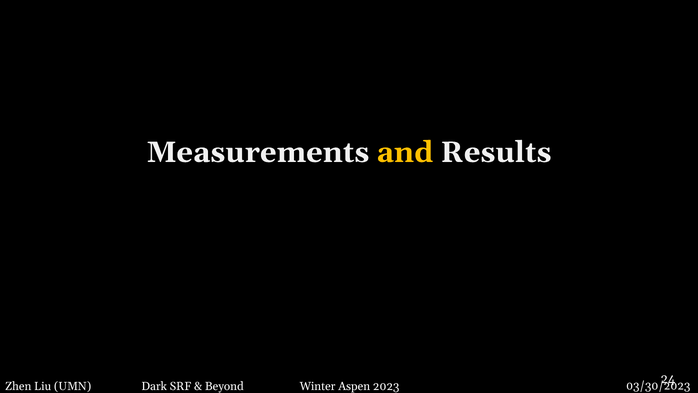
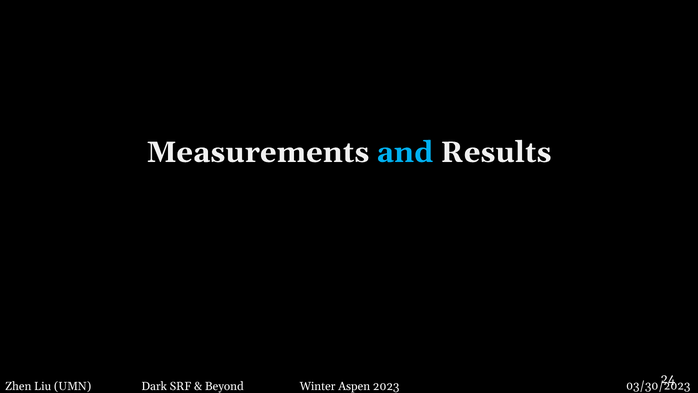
and colour: yellow -> light blue (405, 152)
